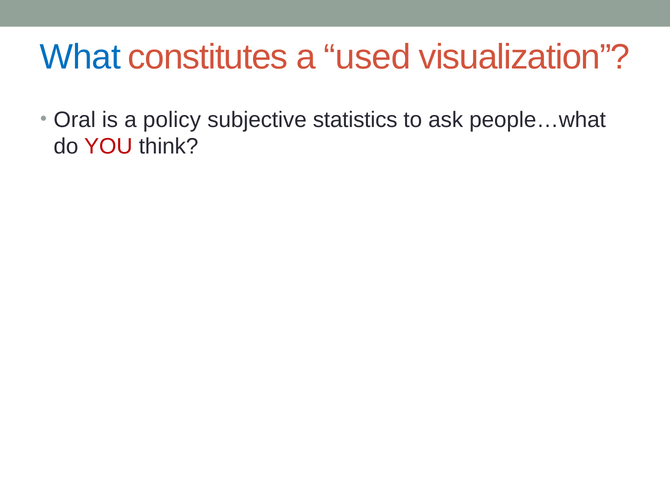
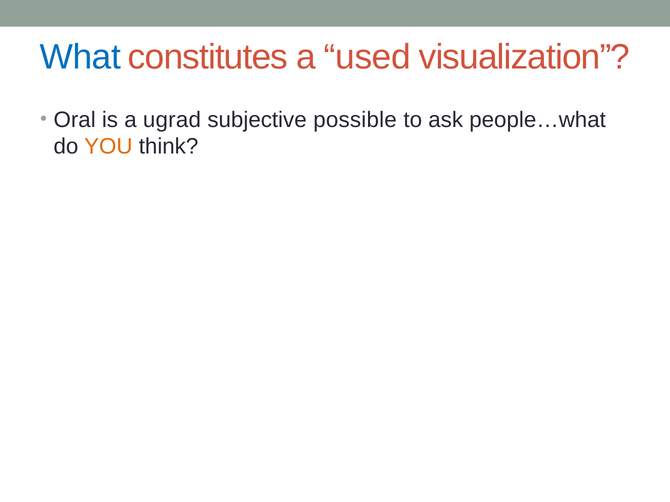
policy: policy -> ugrad (172, 120)
statistics: statistics -> possible (355, 120)
YOU colour: red -> orange (108, 147)
